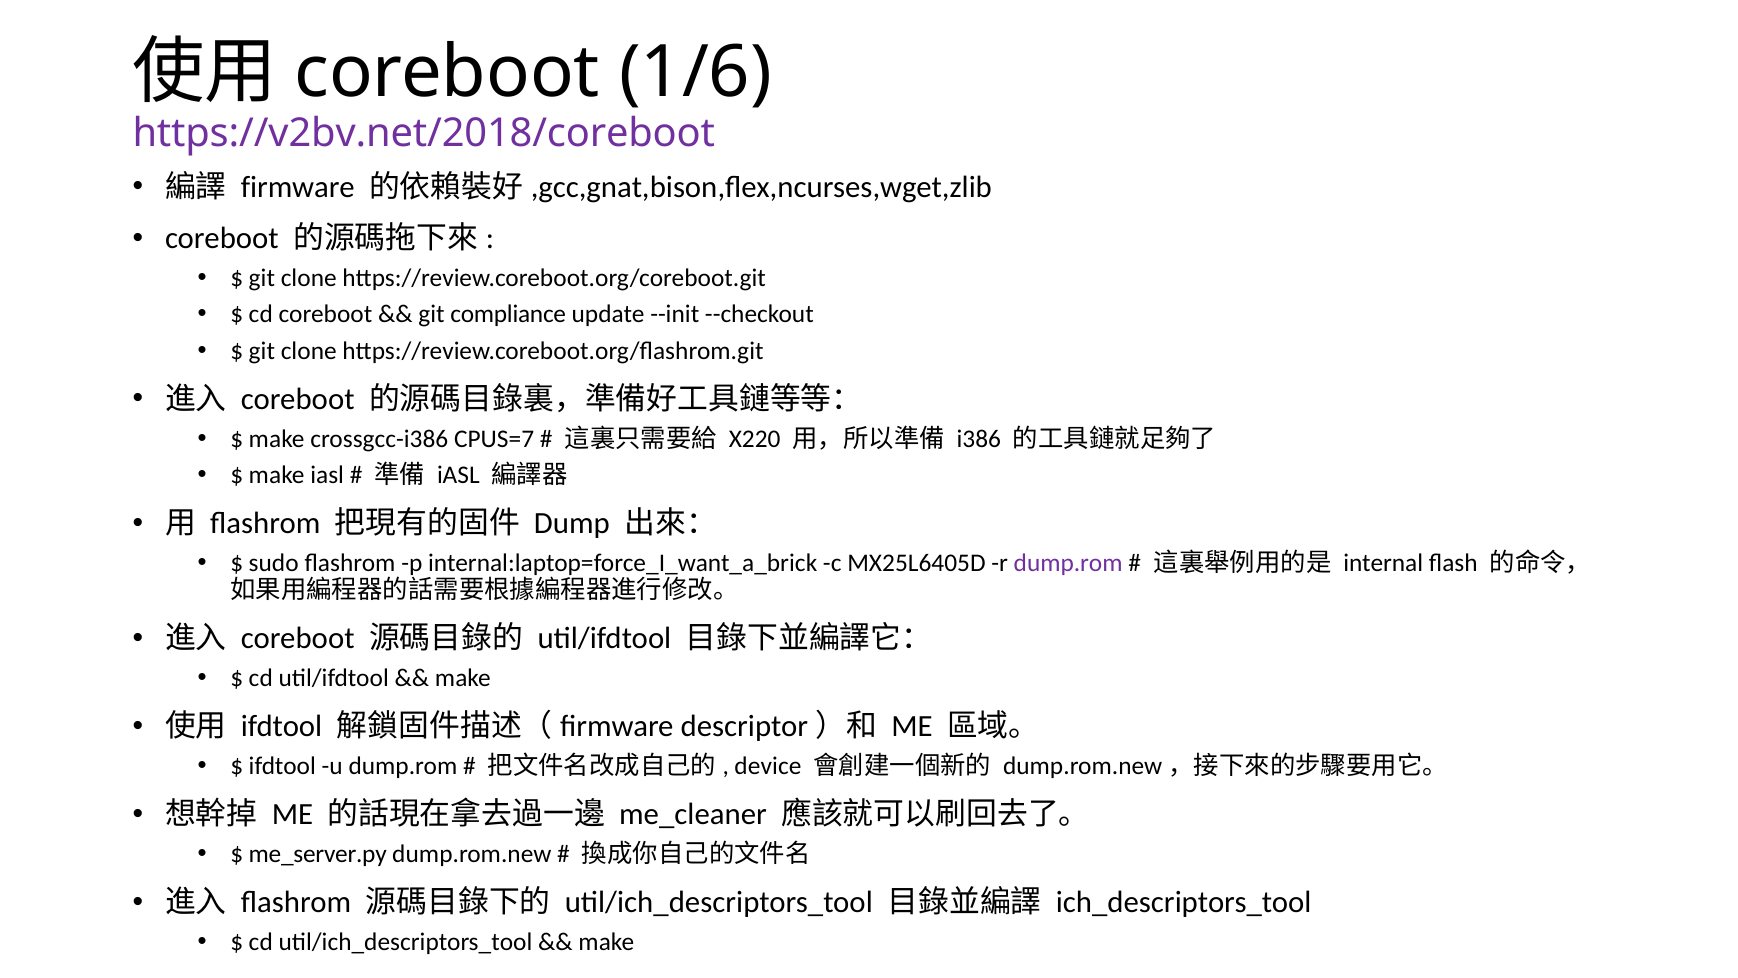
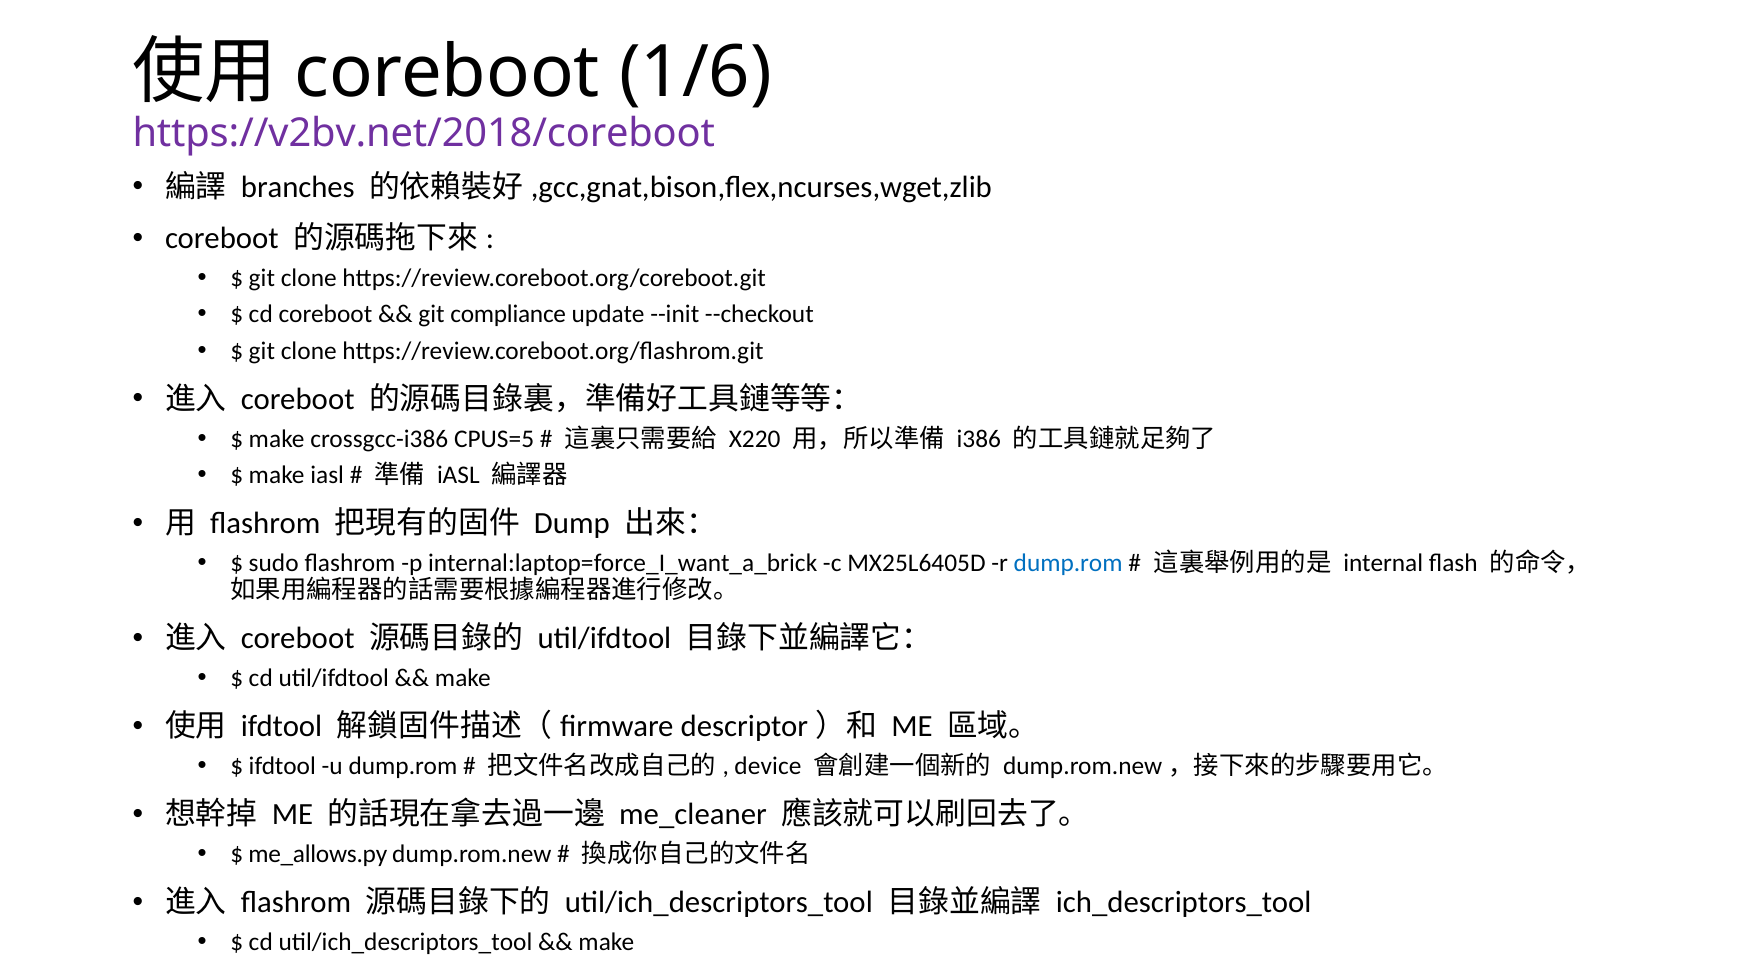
firmware: firmware -> branches (298, 187)
CPUS=7: CPUS=7 -> CPUS=5 (494, 439)
dump.rom colour: purple -> blue (1068, 563)
me_server.py: me_server.py -> me_allows.py (318, 854)
